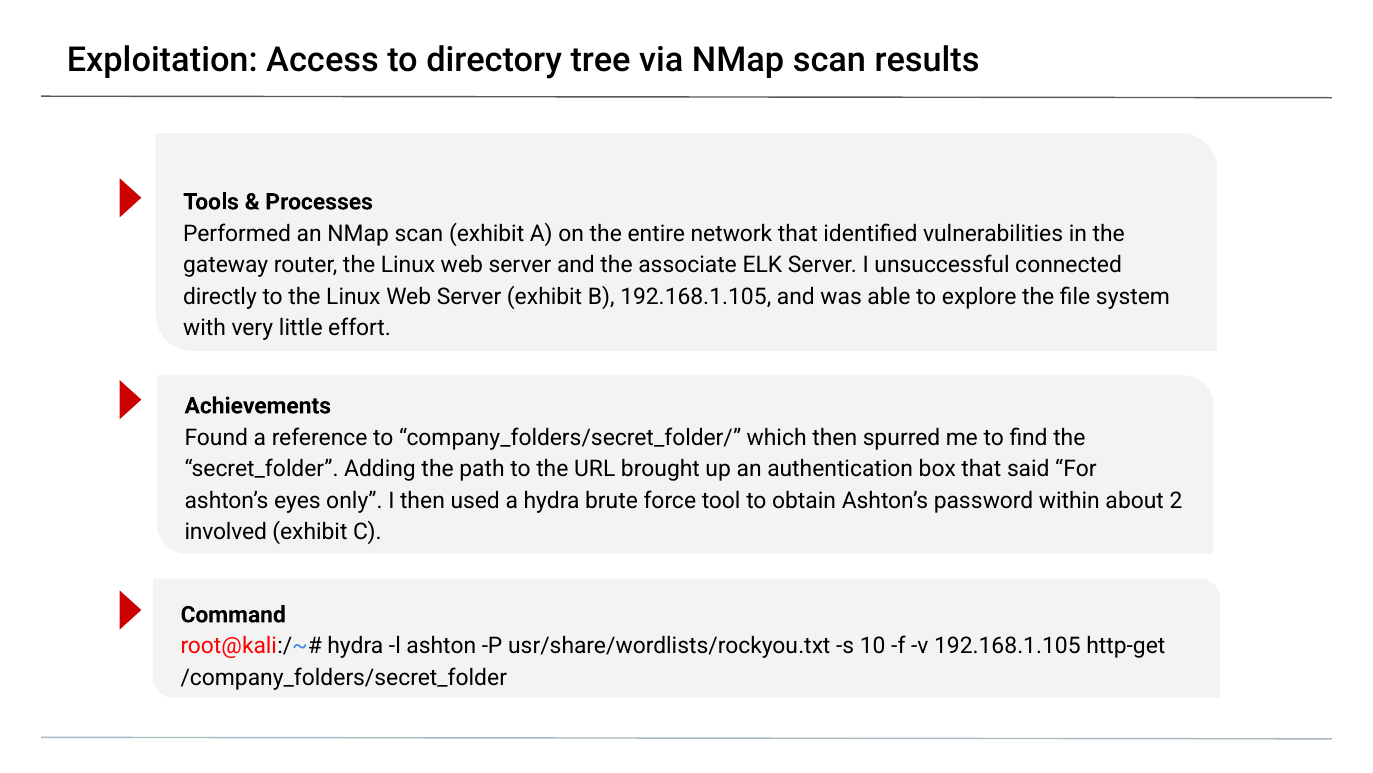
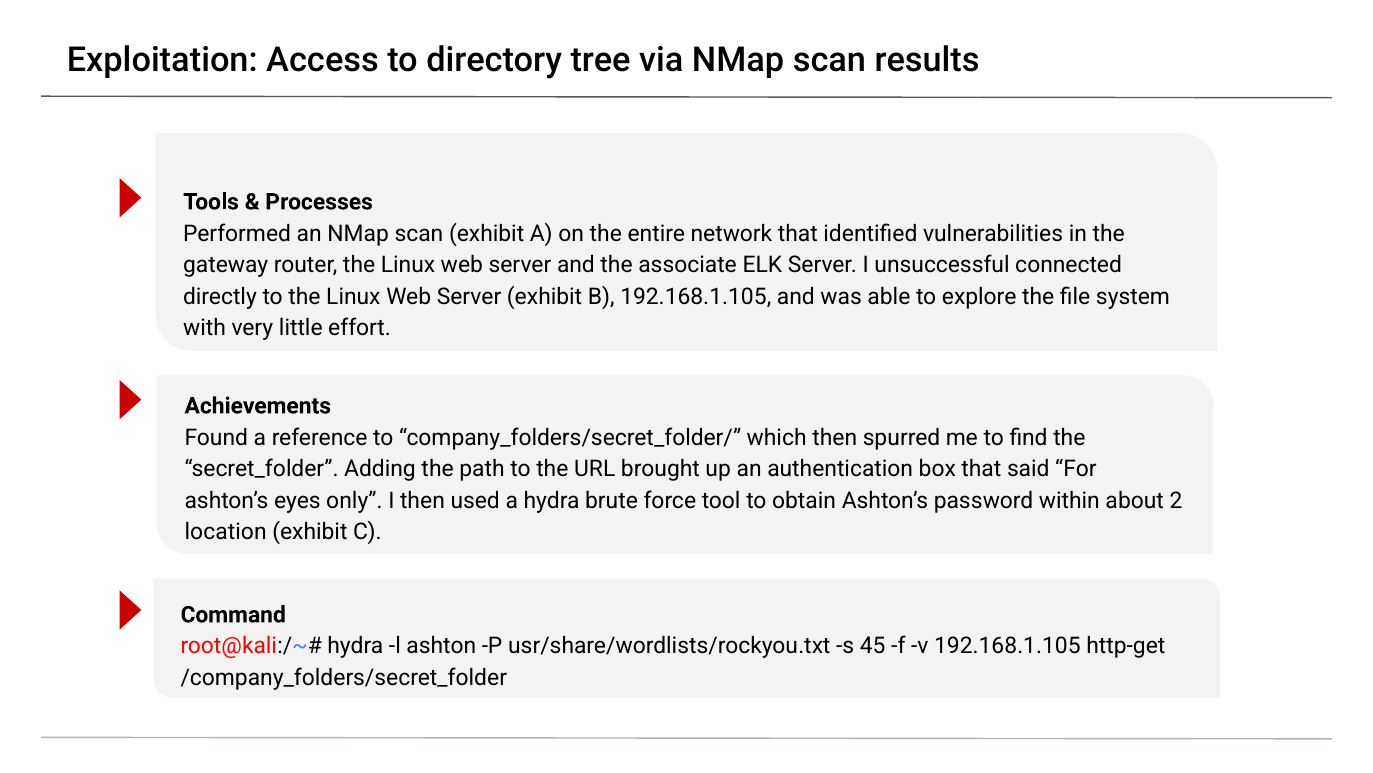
involved: involved -> location (226, 532)
10: 10 -> 45 (873, 646)
